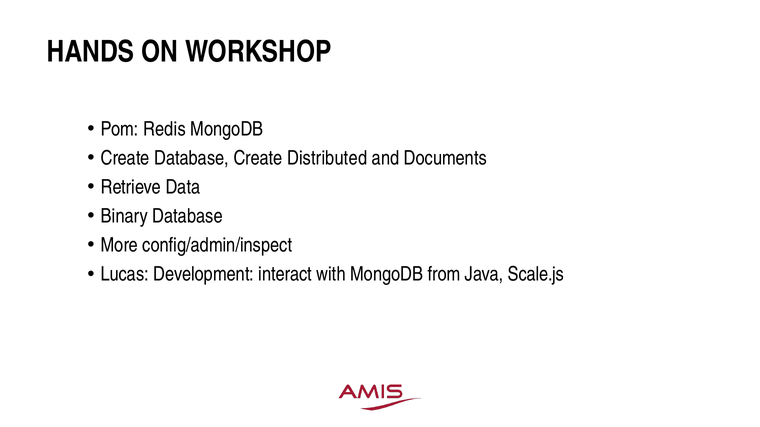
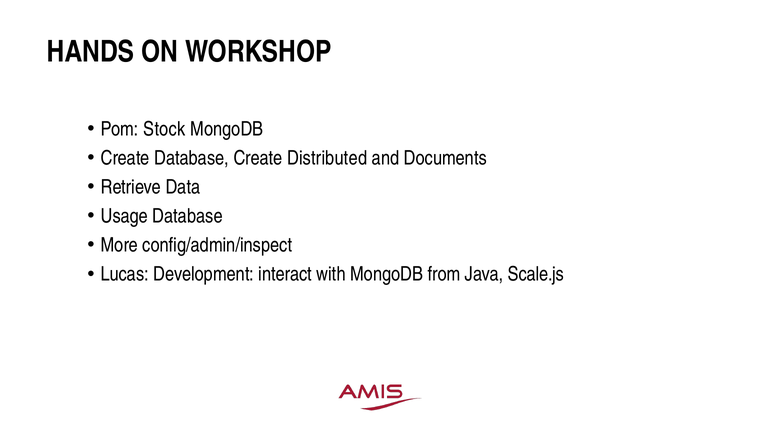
Redis: Redis -> Stock (164, 129)
Binary: Binary -> Usage (124, 216)
